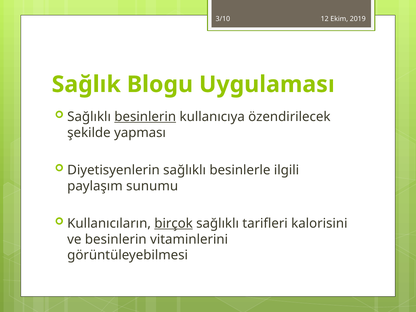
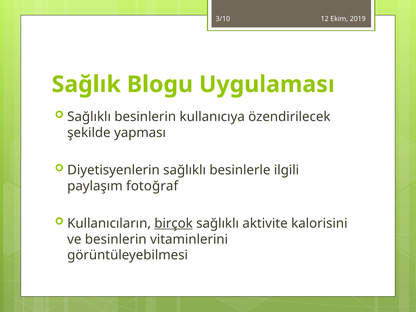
besinlerin underline: present -> none (145, 117)
sunumu: sunumu -> fotoğraf (152, 186)
tarifleri: tarifleri -> aktivite (265, 223)
